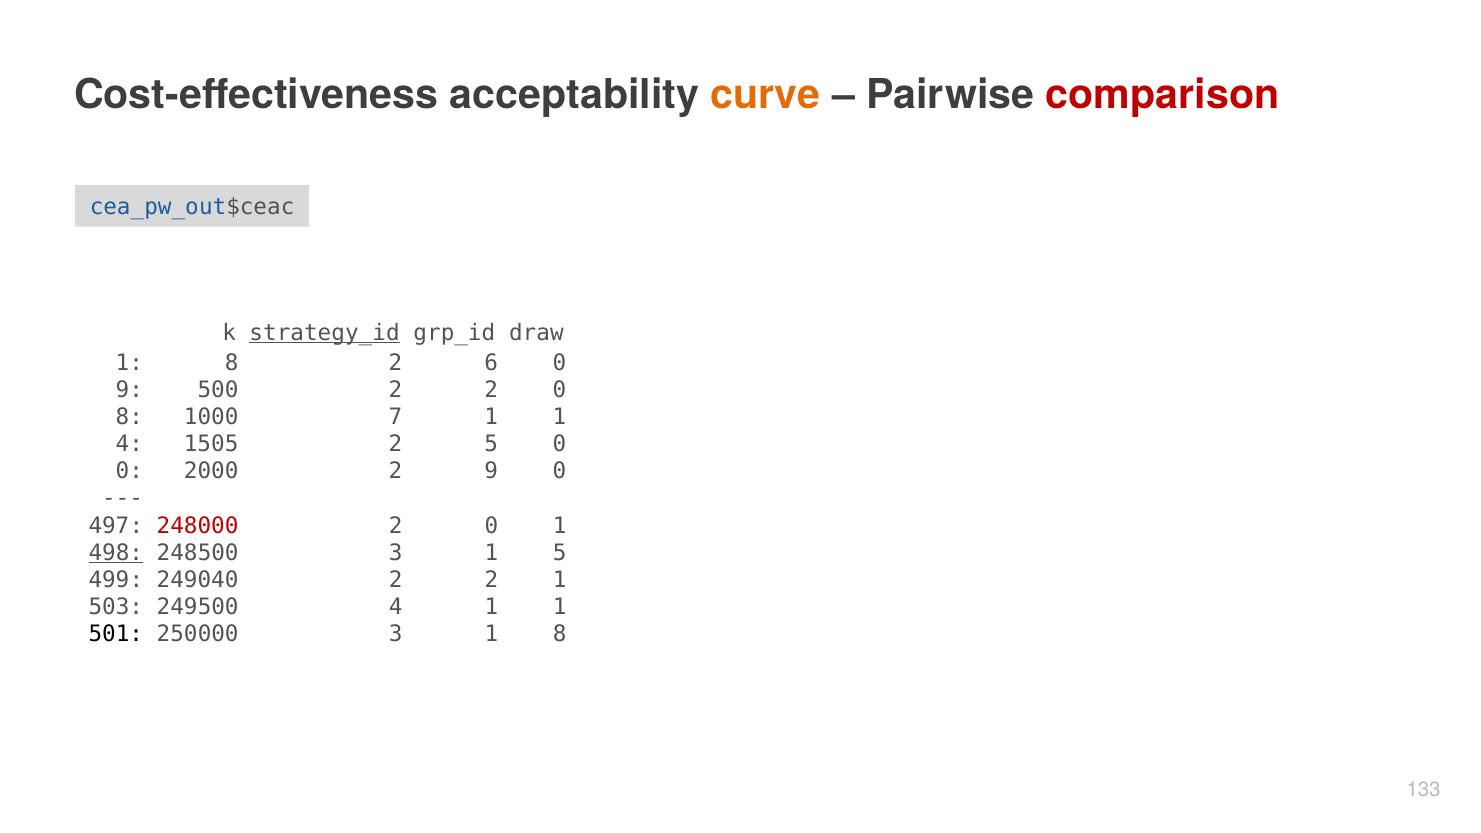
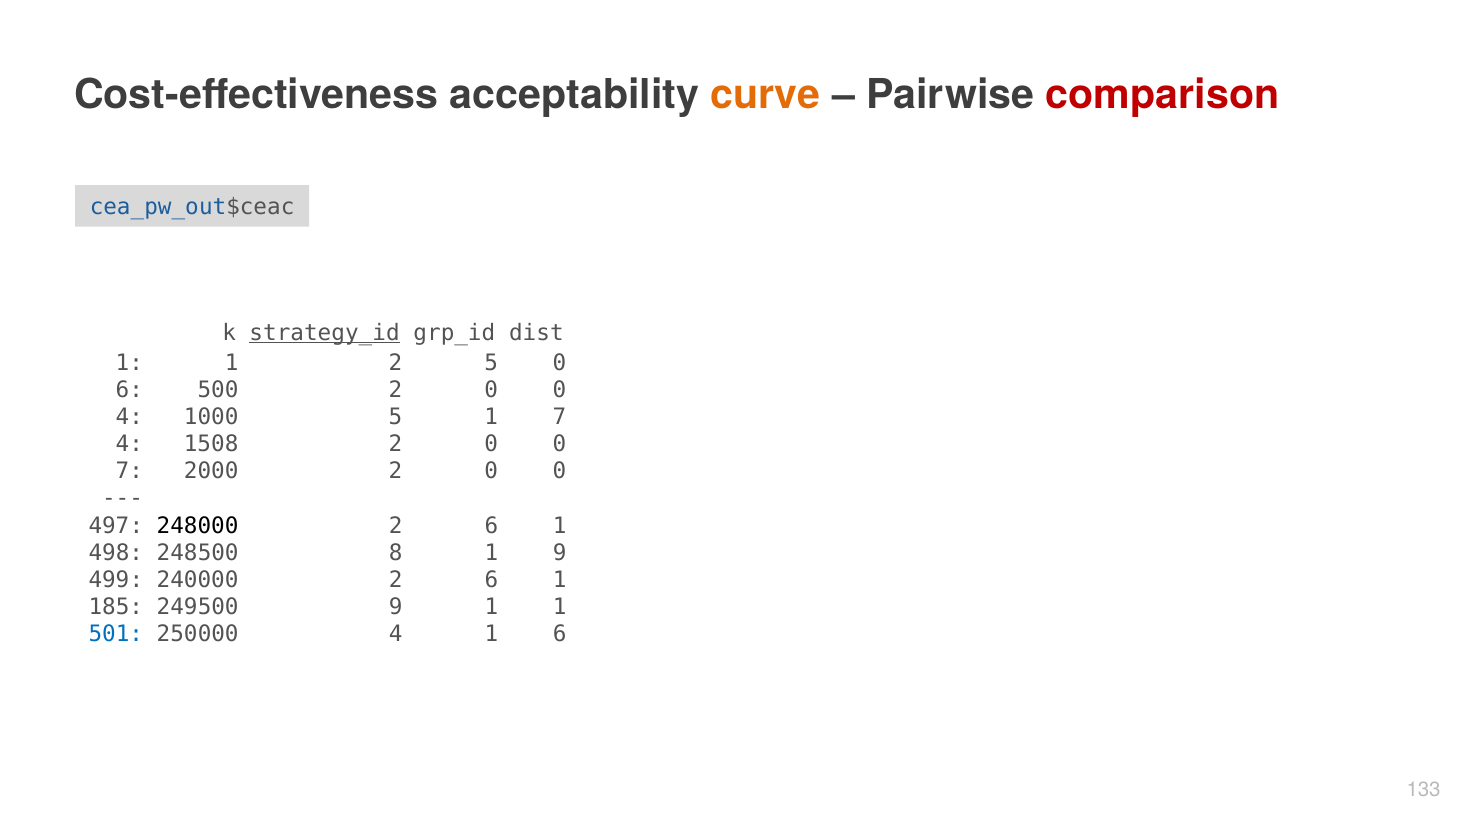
draw: draw -> dist (536, 333)
8: 8 -> 1 (232, 363)
2 6: 6 -> 5 (491, 363)
9: 9 -> 6 (129, 390)
500 2 2: 2 -> 0 (491, 390)
8: 8 -> 4 (129, 417)
1000 7: 7 -> 5 (396, 417)
1: 1 -> 7 (559, 417)
1505: 1505 -> 1508 (211, 444)
5: 5 -> 0 (491, 444)
0: 0 -> 7 (129, 471)
2000 2 9: 9 -> 0 (491, 471)
248000 colour: red -> black (198, 526)
0: 0 -> 6 (491, 526)
498 underline: present -> none (116, 553)
248500 3: 3 -> 8 (396, 553)
1 5: 5 -> 9 (560, 553)
249040: 249040 -> 240000 (198, 580)
2: 2 -> 6 (491, 580)
503: 503 -> 185 (116, 607)
249500 4: 4 -> 9 (396, 607)
501 colour: black -> blue (116, 634)
250000 3: 3 -> 4 (396, 634)
8: 8 -> 6 (560, 634)
